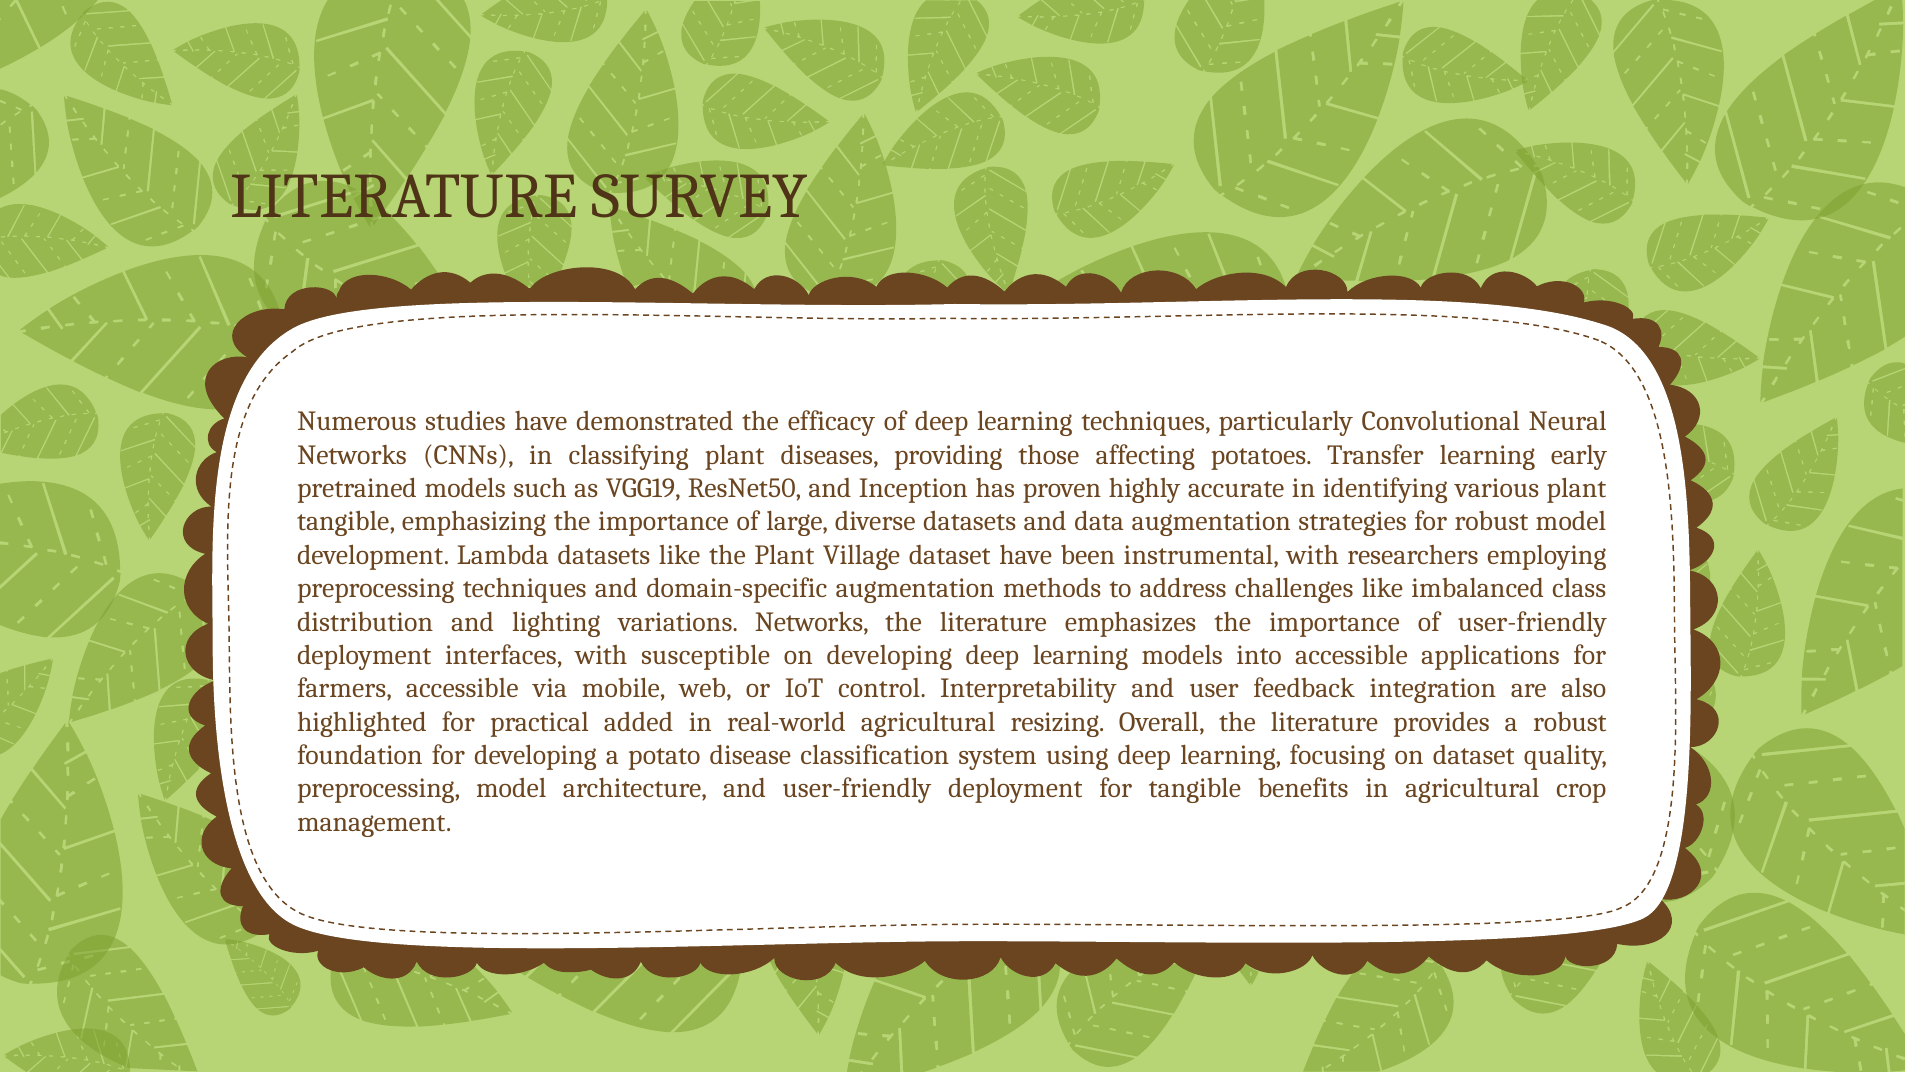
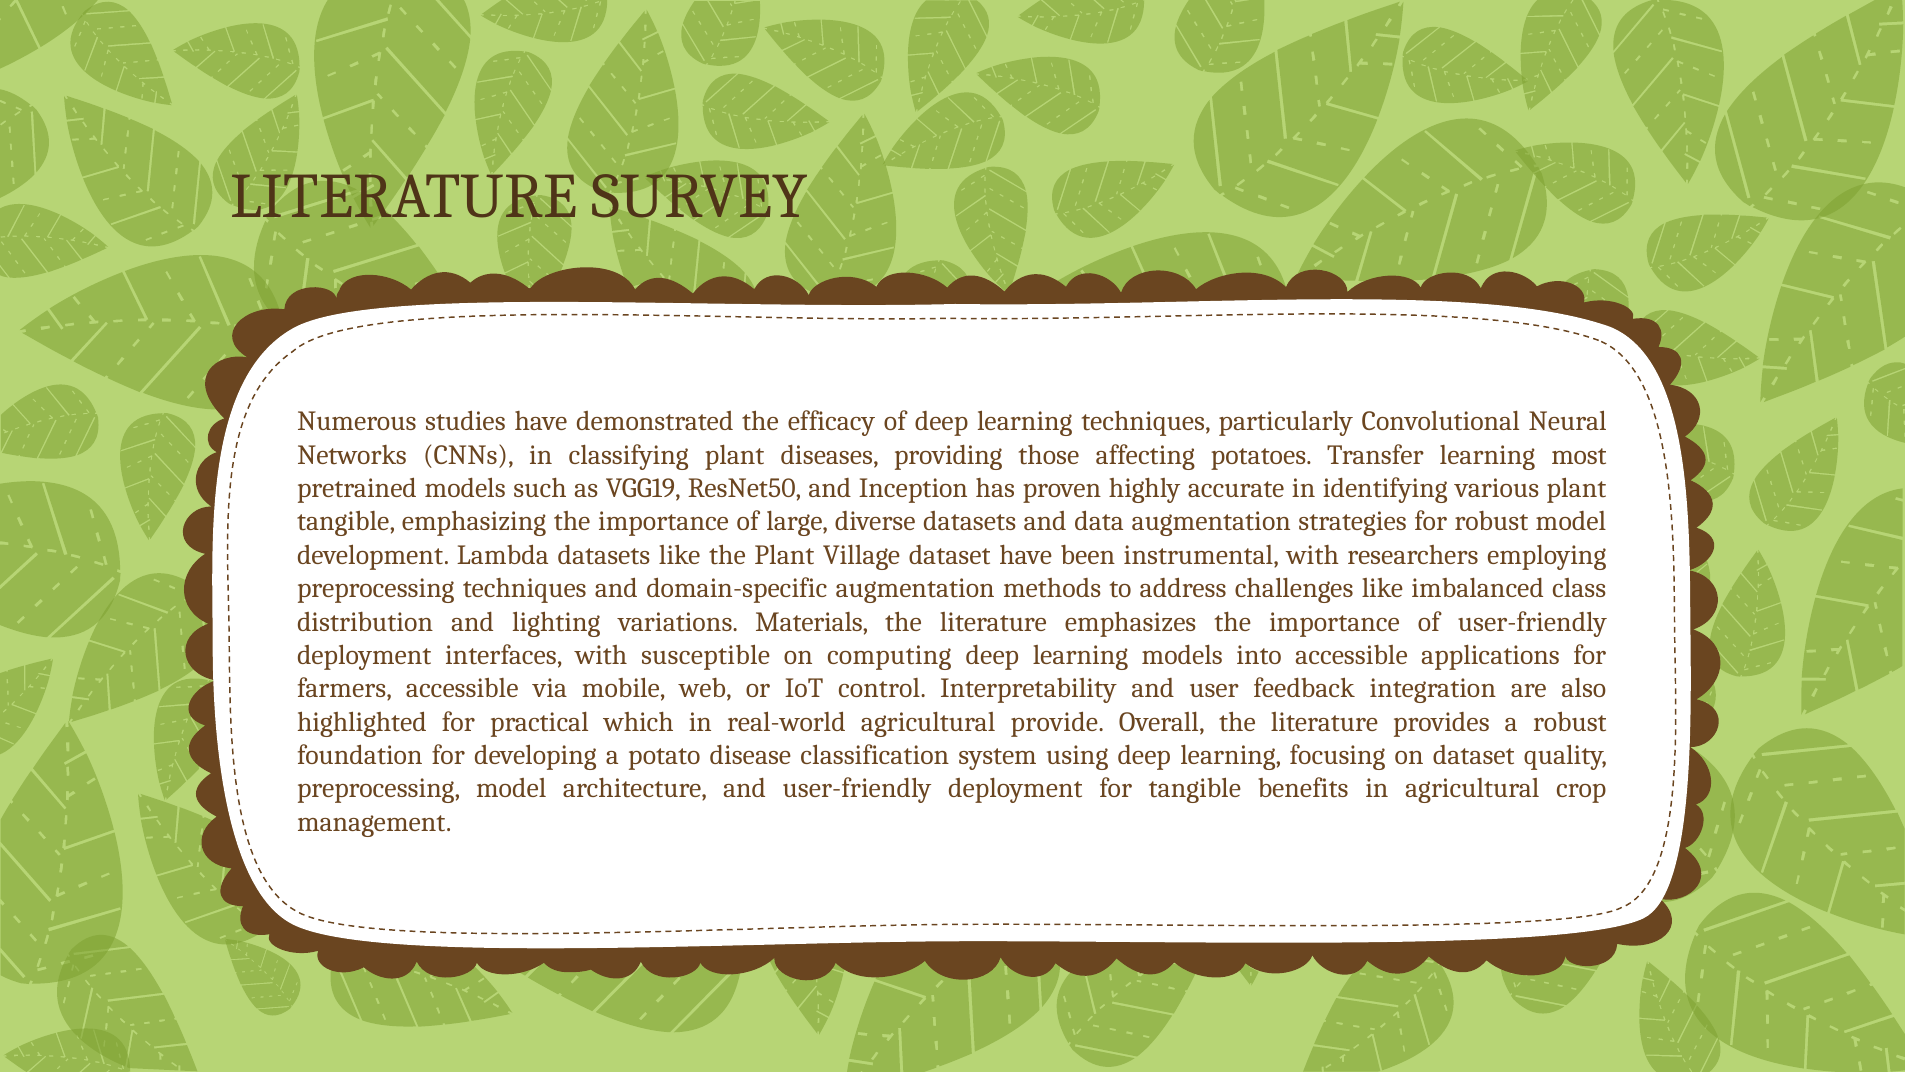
early: early -> most (1579, 455)
variations Networks: Networks -> Materials (812, 622)
on developing: developing -> computing (889, 655)
added: added -> which (639, 722)
resizing: resizing -> provide (1057, 722)
